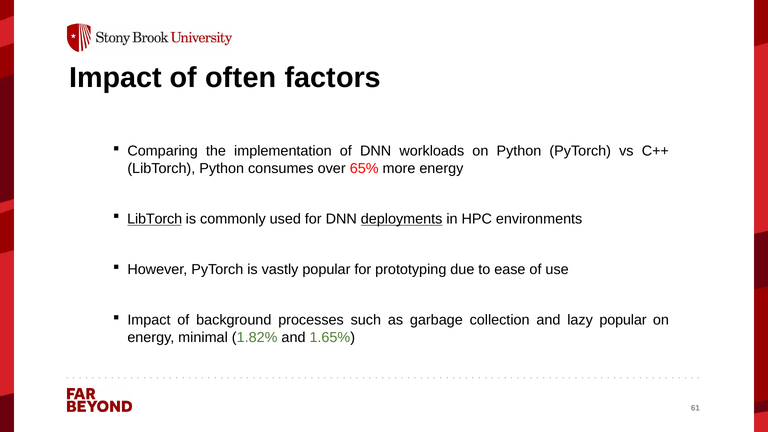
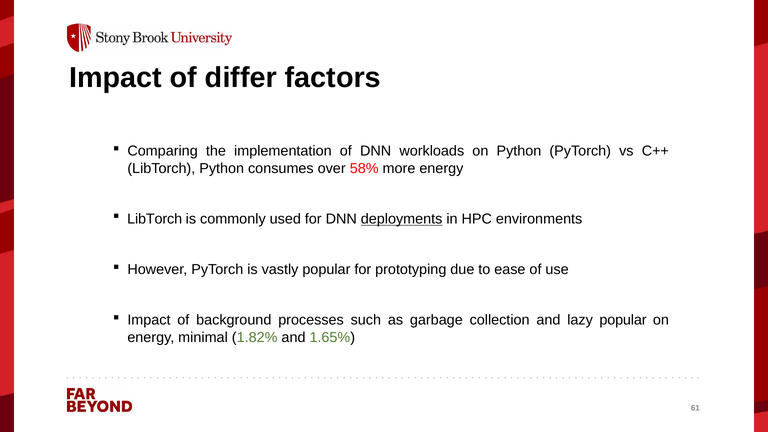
often: often -> differ (241, 78)
65%: 65% -> 58% (364, 168)
LibTorch underline: present -> none (155, 219)
